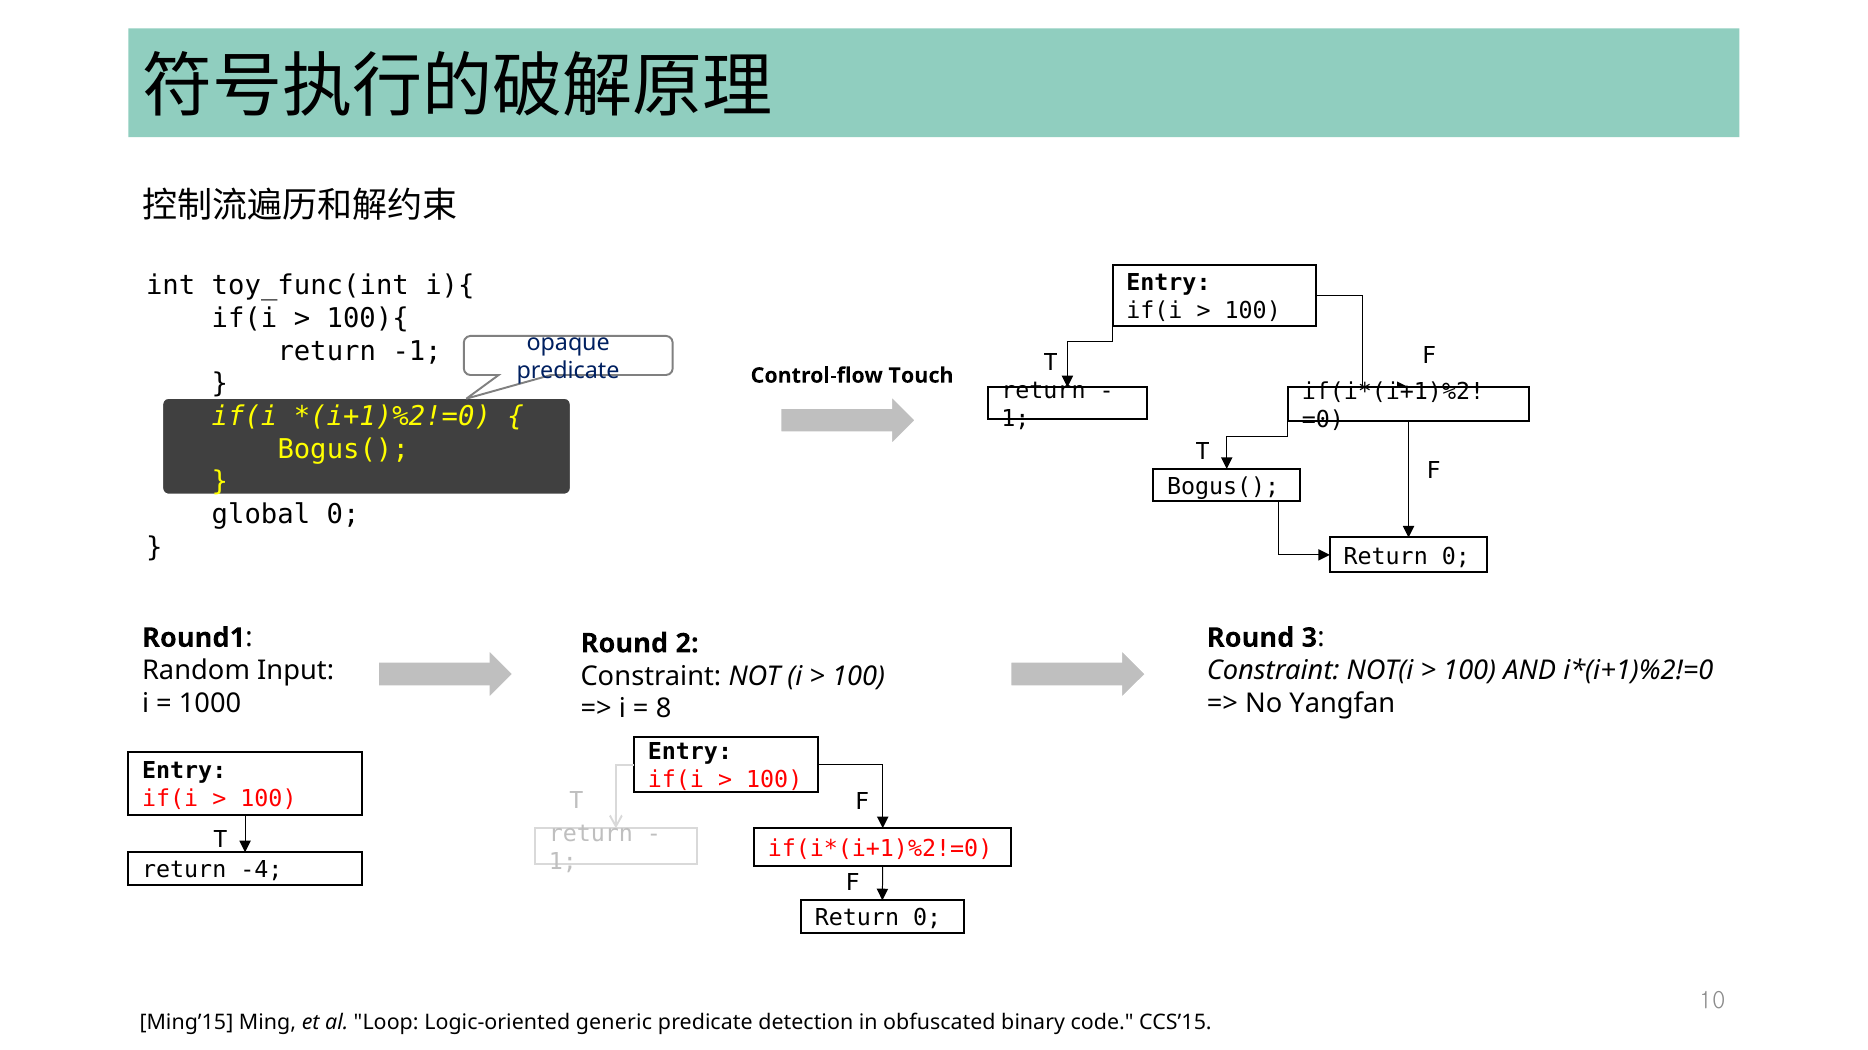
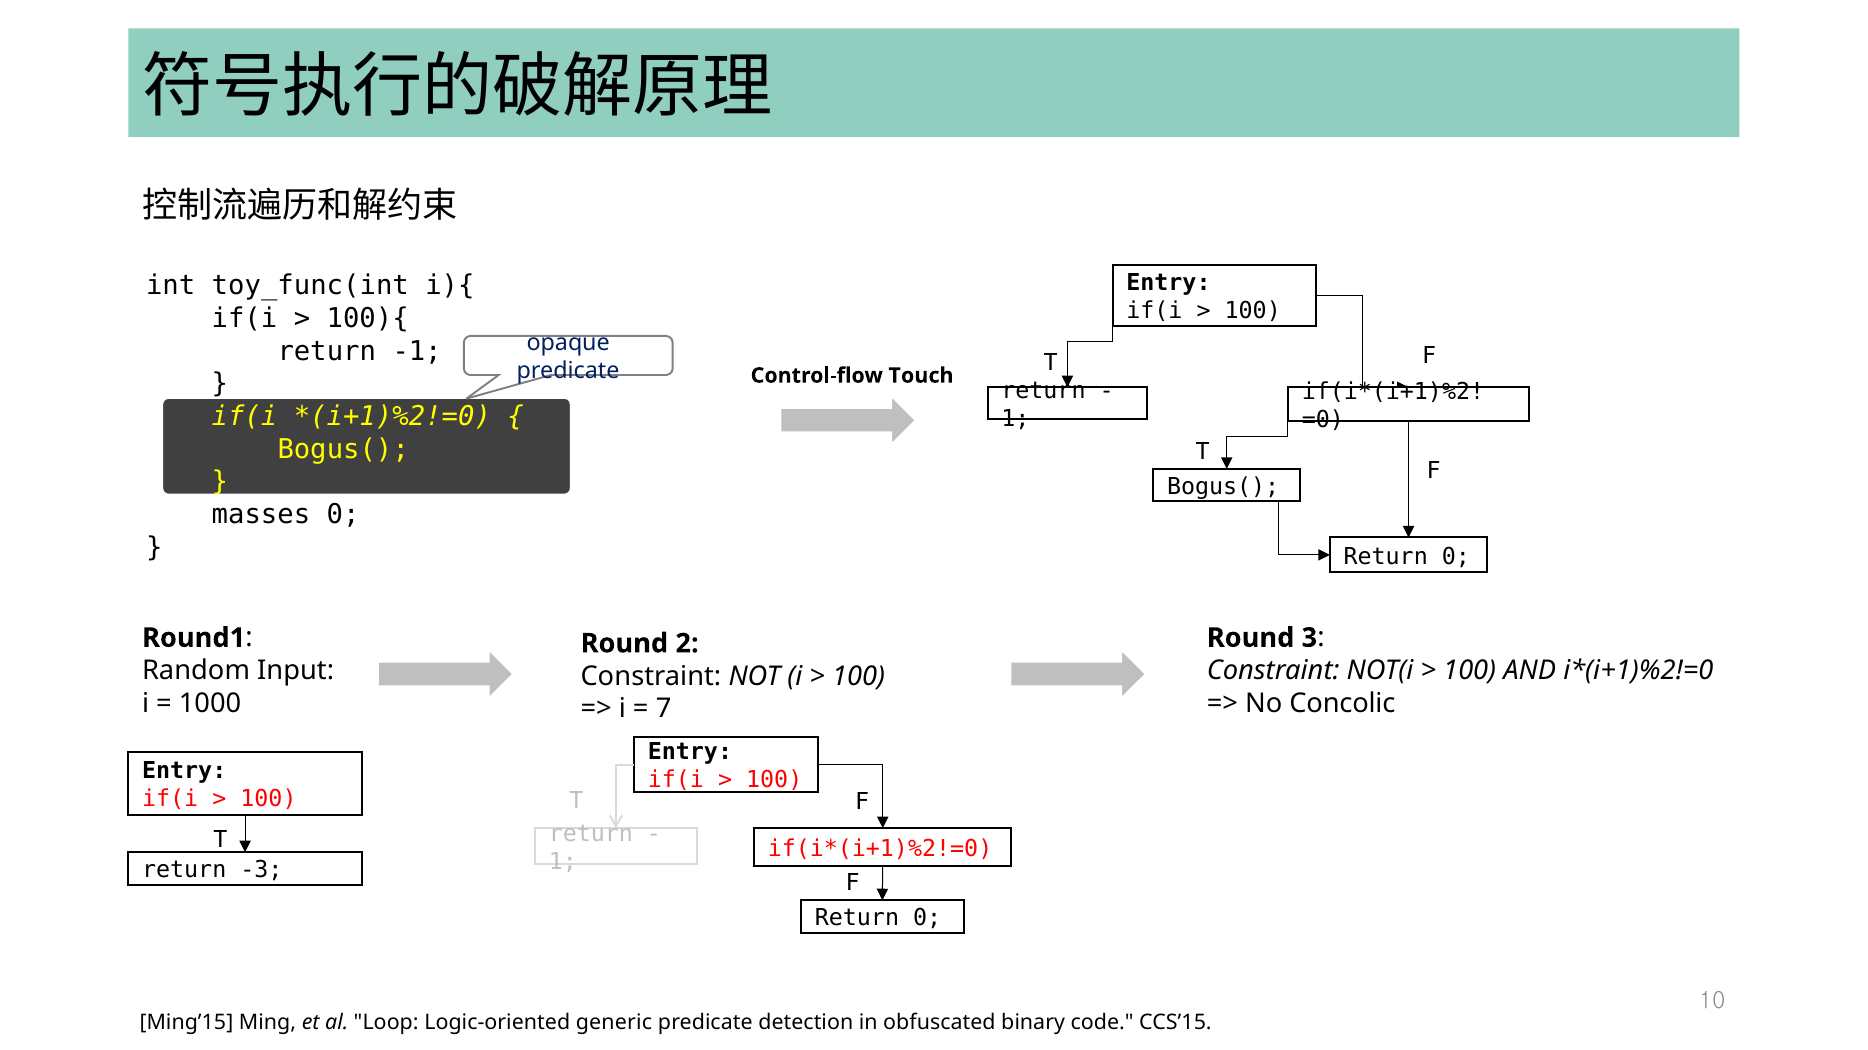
global: global -> masses (261, 515)
Yangfan: Yangfan -> Concolic (1342, 704)
8: 8 -> 7 (664, 709)
-4: -4 -> -3 (261, 871)
